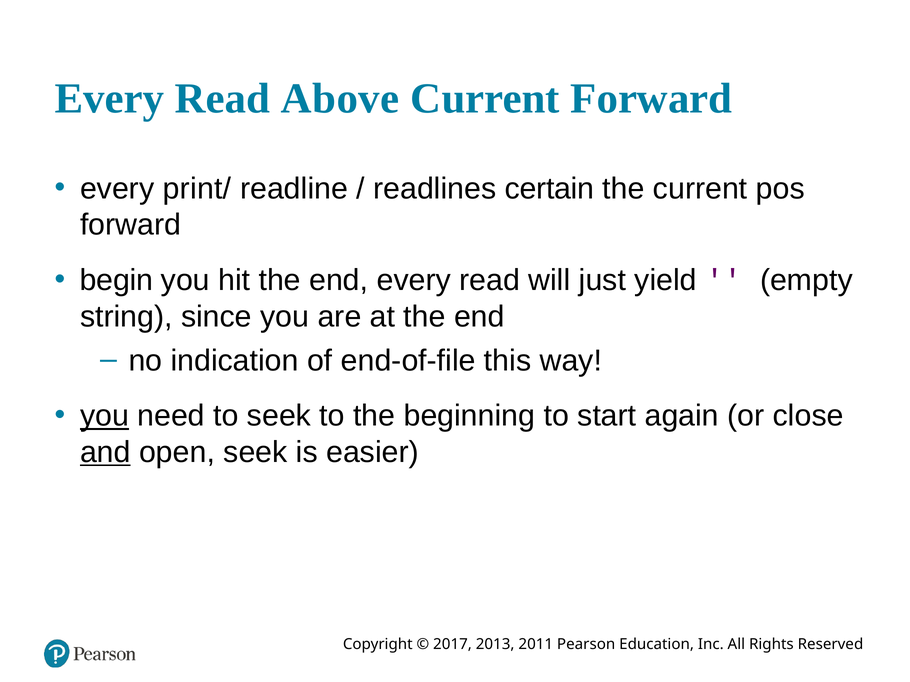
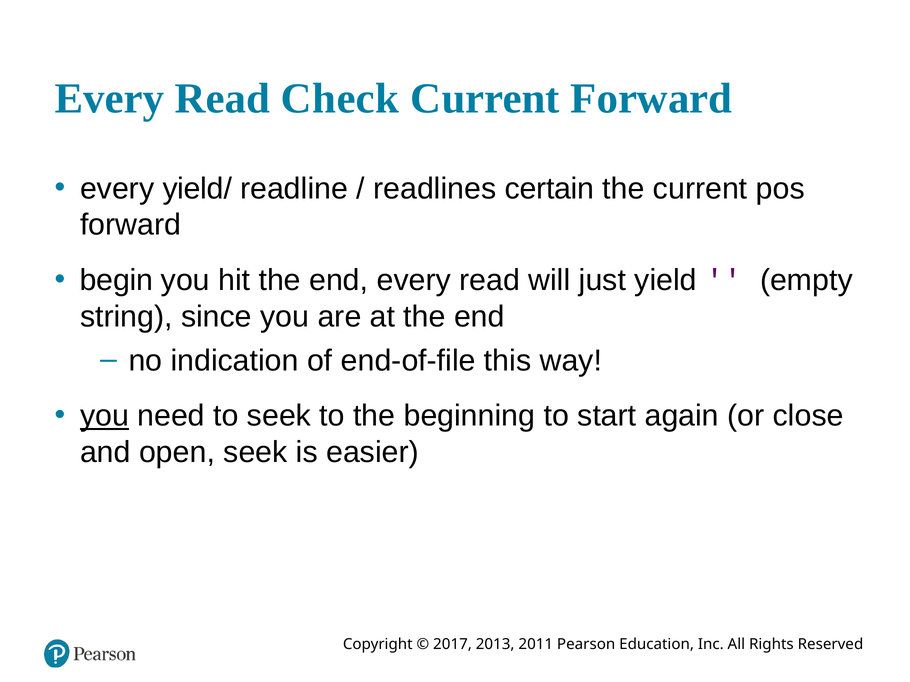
Above: Above -> Check (340, 99)
print/: print/ -> yield/ (197, 189)
and underline: present -> none (105, 453)
